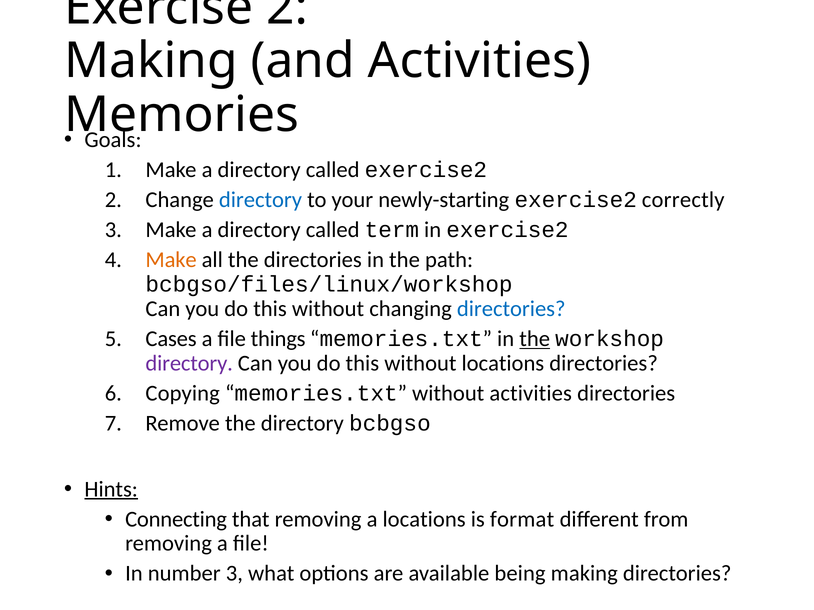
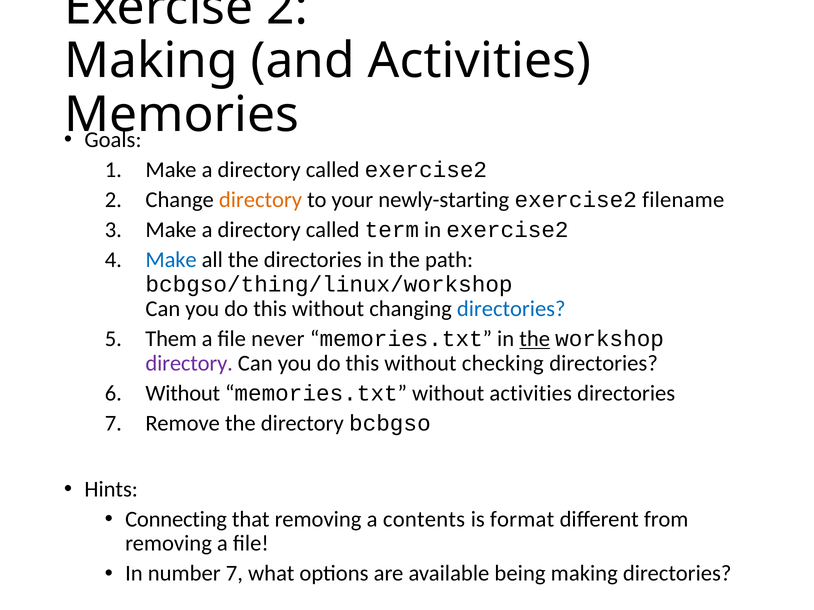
directory colour: blue -> orange (260, 200)
correctly: correctly -> filename (683, 200)
Make colour: orange -> blue (171, 260)
bcbgso/files/linux/workshop: bcbgso/files/linux/workshop -> bcbgso/thing/linux/workshop (329, 285)
Cases: Cases -> Them (171, 339)
things: things -> never (278, 339)
without locations: locations -> checking (503, 364)
Copying: Copying -> Without (183, 394)
Hints underline: present -> none (111, 489)
a locations: locations -> contents (424, 520)
number 3: 3 -> 7 (234, 574)
